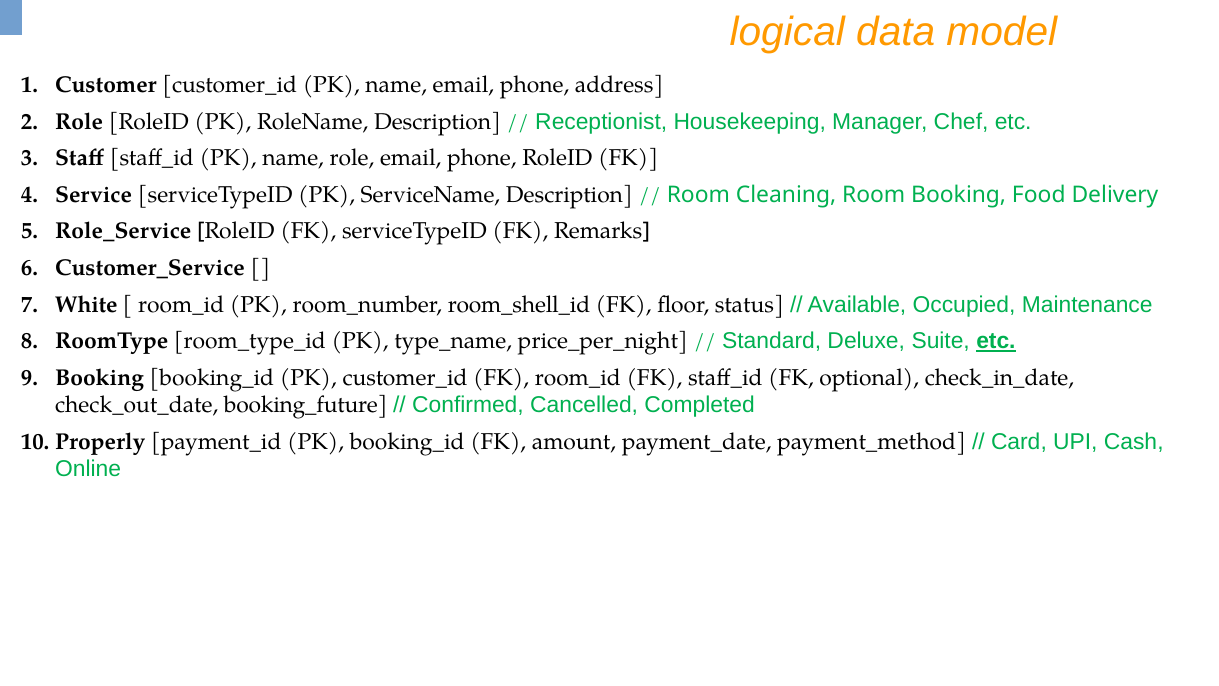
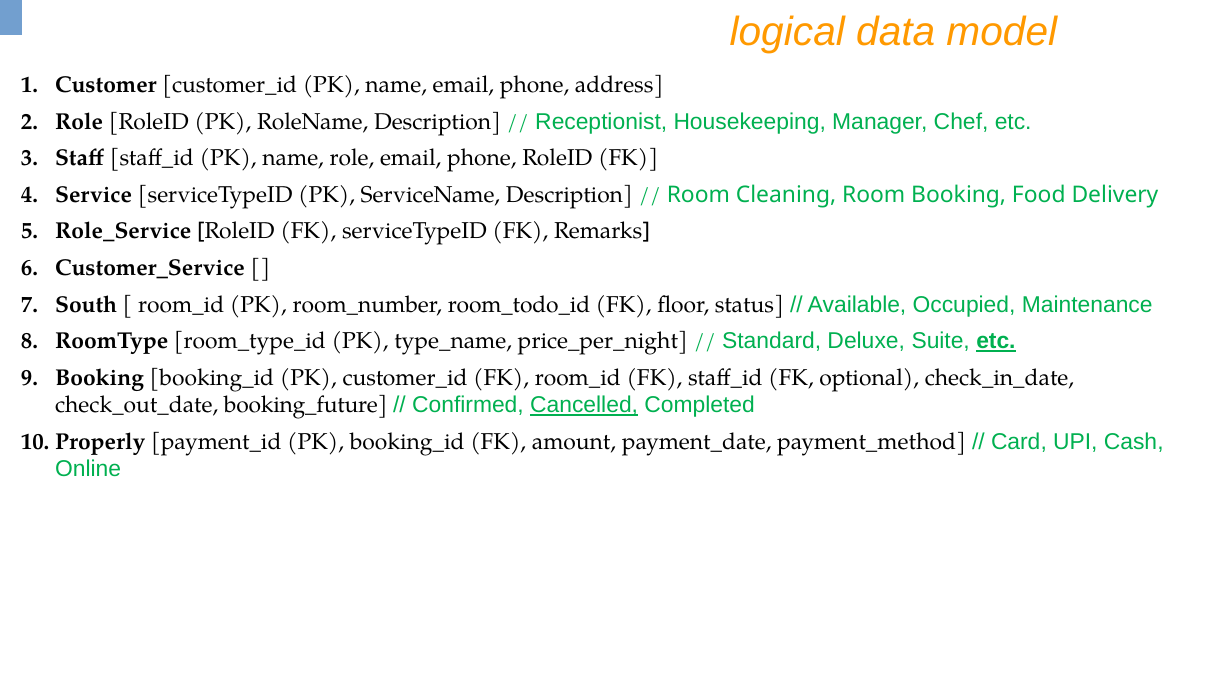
White: White -> South (86, 304)
room_shell_id: room_shell_id -> room_todo_id (519, 304)
Cancelled underline: none -> present (584, 405)
